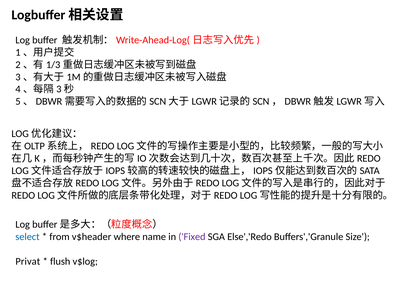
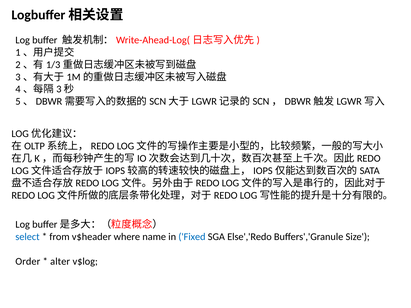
Fixed colour: purple -> blue (192, 237)
Privat: Privat -> Order (28, 261)
flush: flush -> alter (60, 261)
